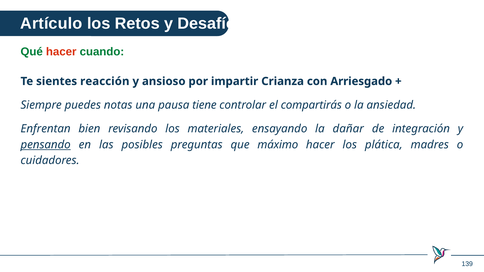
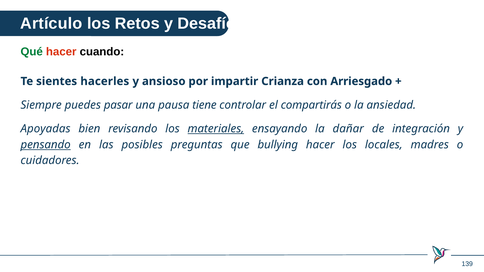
cuando colour: green -> black (102, 52)
reacción: reacción -> hacerles (105, 81)
notas: notas -> pasar (118, 105)
Enfrentan: Enfrentan -> Apoyadas (46, 129)
materiales underline: none -> present (216, 129)
máximo: máximo -> bullying (278, 145)
plática: plática -> locales (384, 145)
